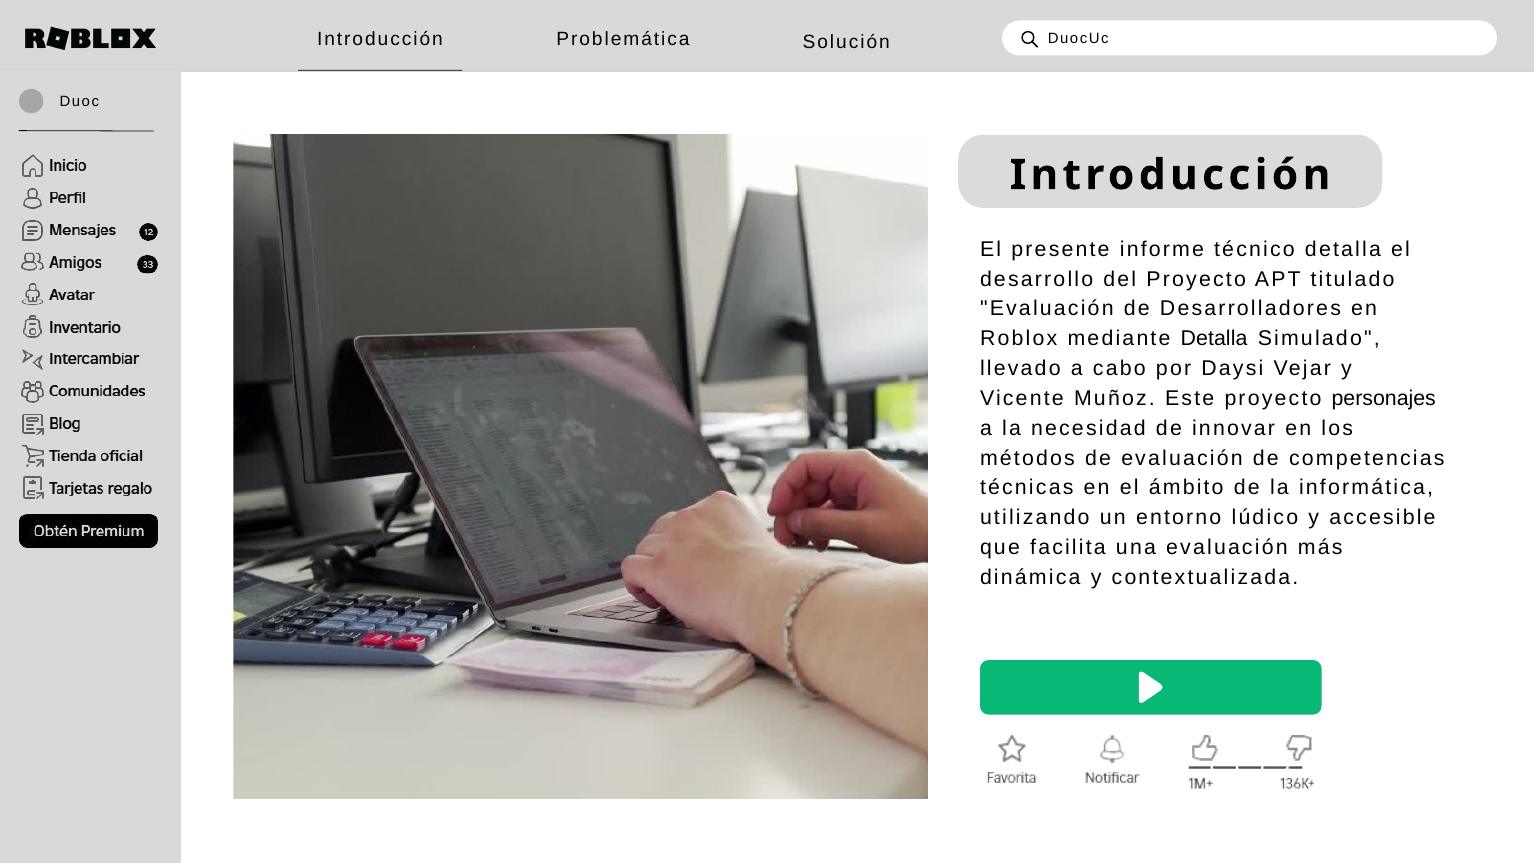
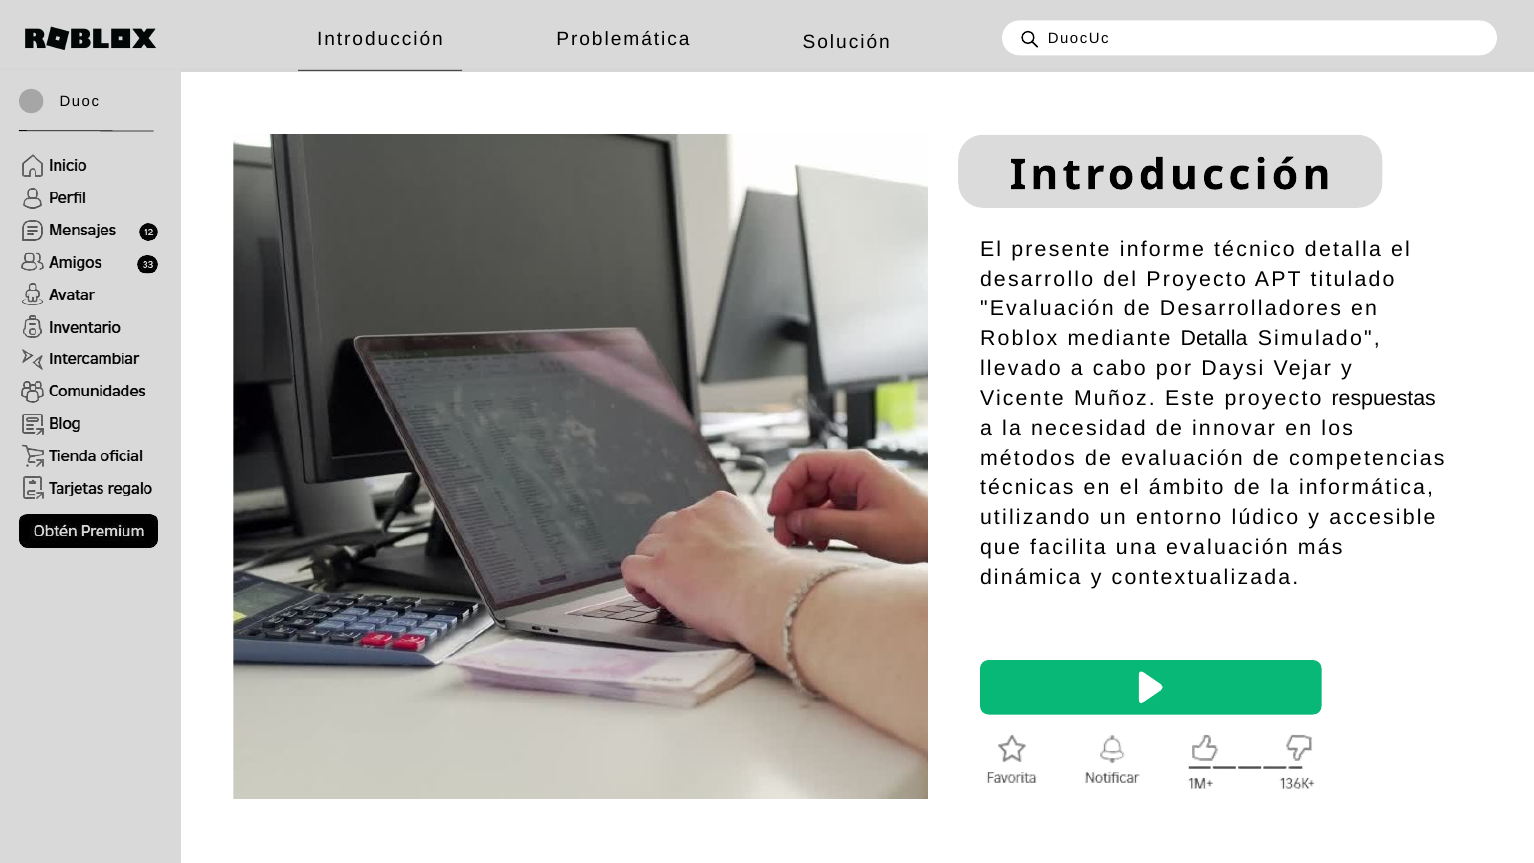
personajes: personajes -> respuestas (1384, 398)
